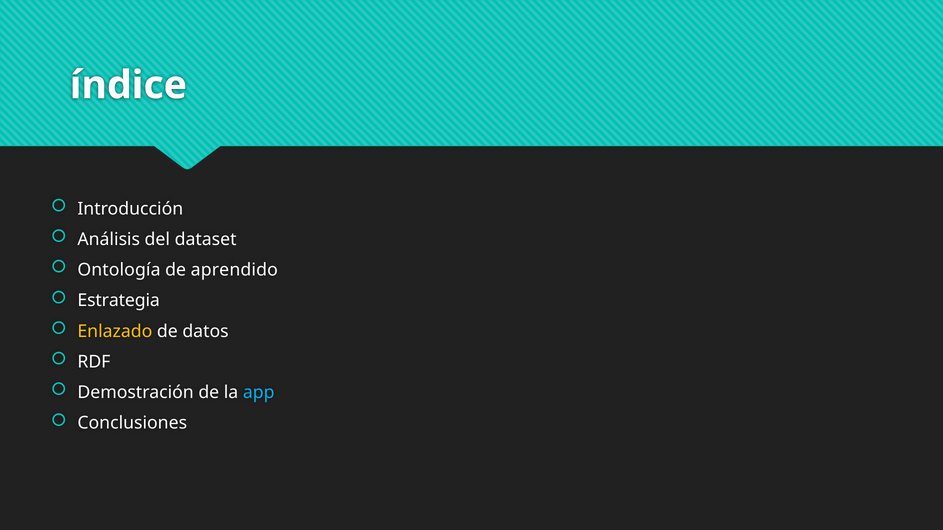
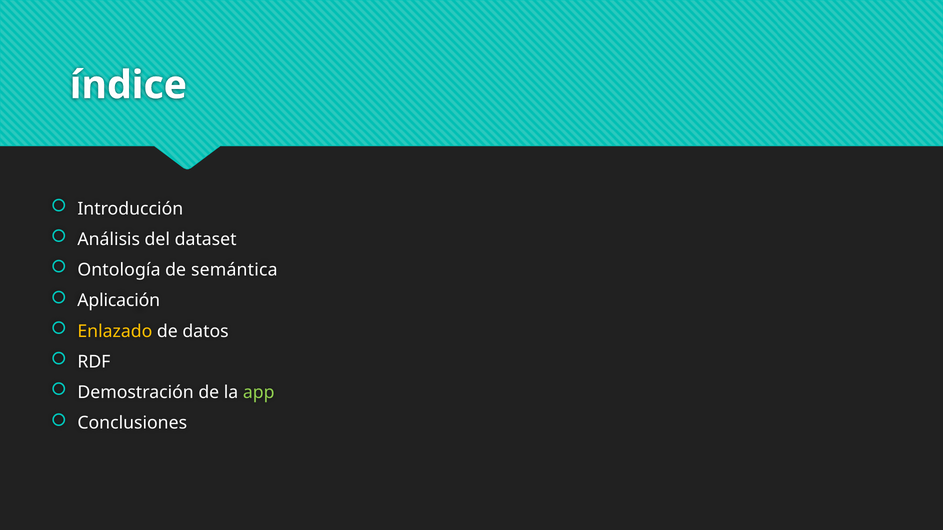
aprendido: aprendido -> semántica (234, 270)
Estrategia: Estrategia -> Aplicación (119, 301)
app colour: light blue -> light green (259, 393)
